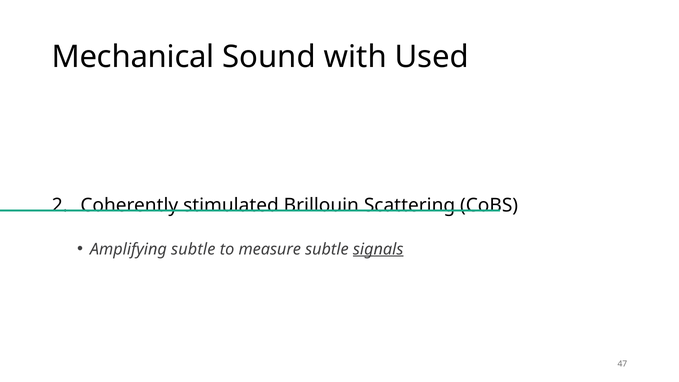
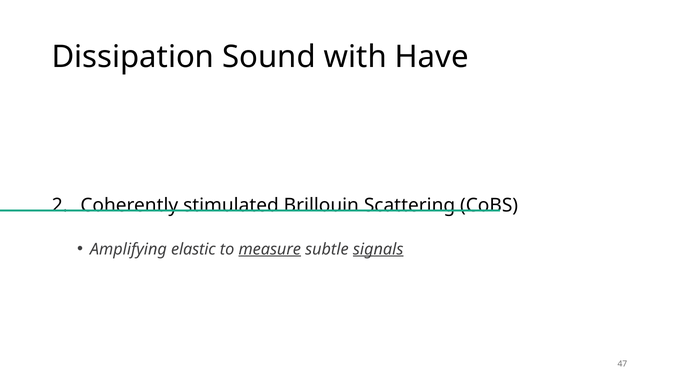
Mechanical: Mechanical -> Dissipation (133, 57)
Used: Used -> Have (432, 57)
Amplifying subtle: subtle -> elastic (193, 249)
measure underline: none -> present (270, 249)
